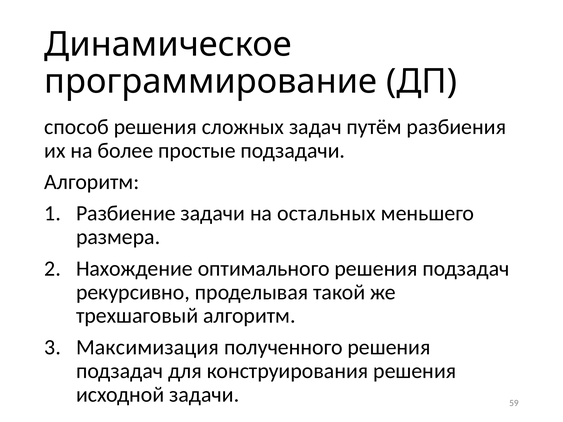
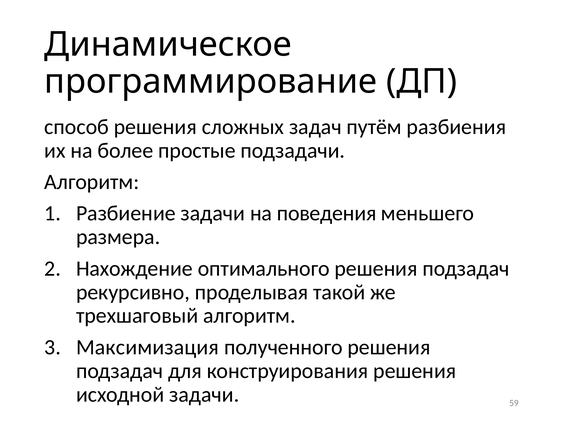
остальных: остальных -> поведения (327, 214)
